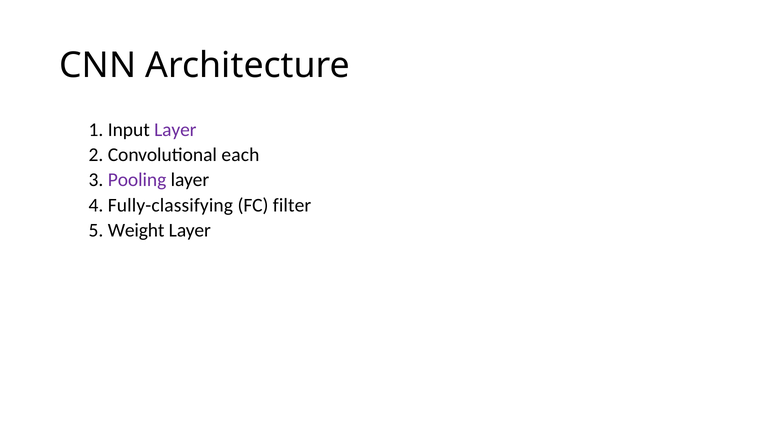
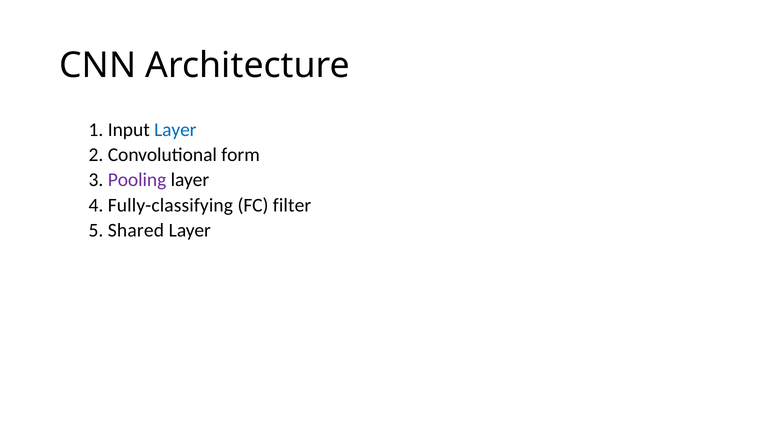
Layer colour: purple -> blue (175, 130)
each: each -> form (241, 155)
Weight: Weight -> Shared (136, 230)
